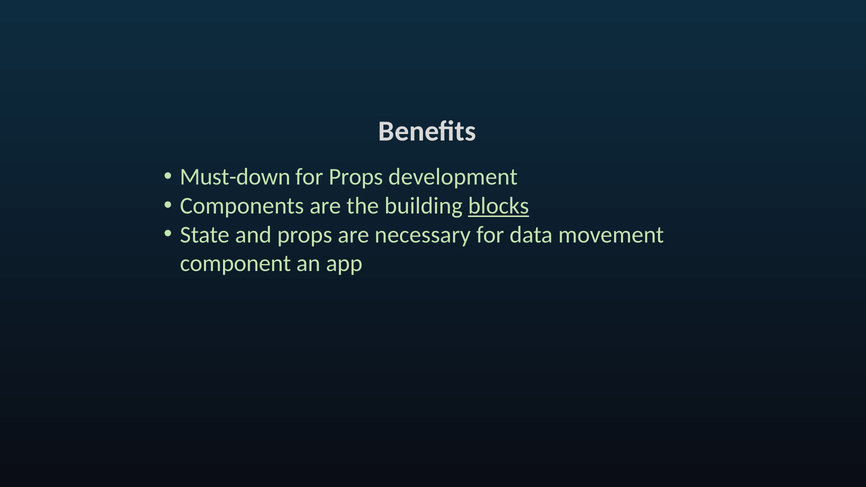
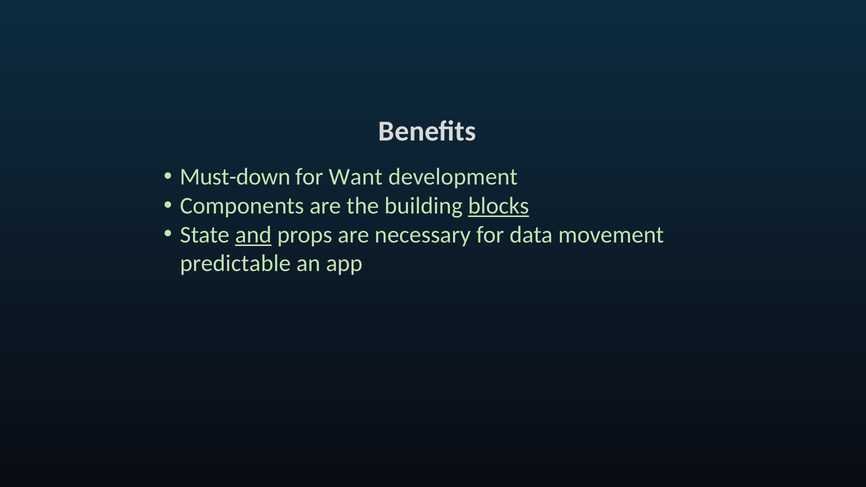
for Props: Props -> Want (356, 177)
and underline: none -> present (253, 235)
component: component -> predictable (235, 264)
